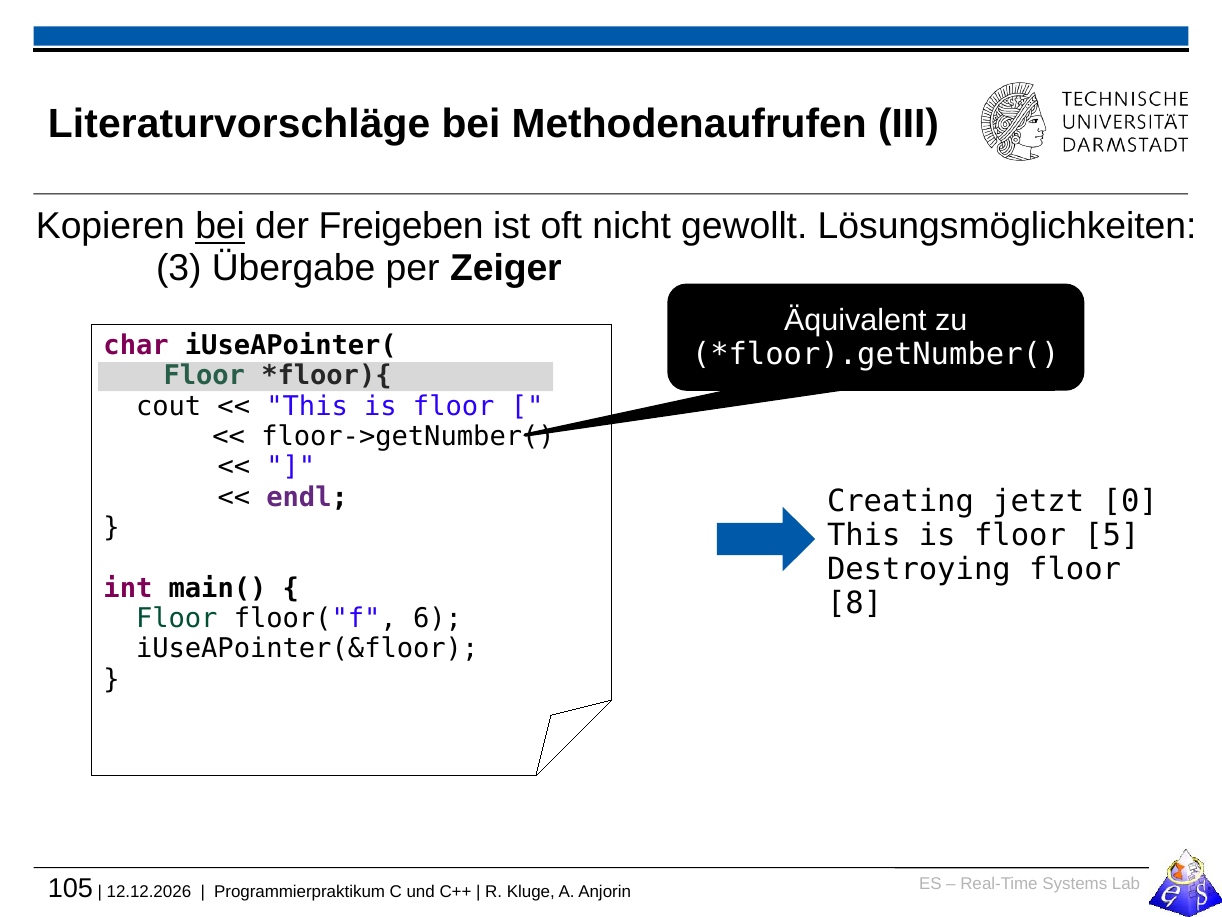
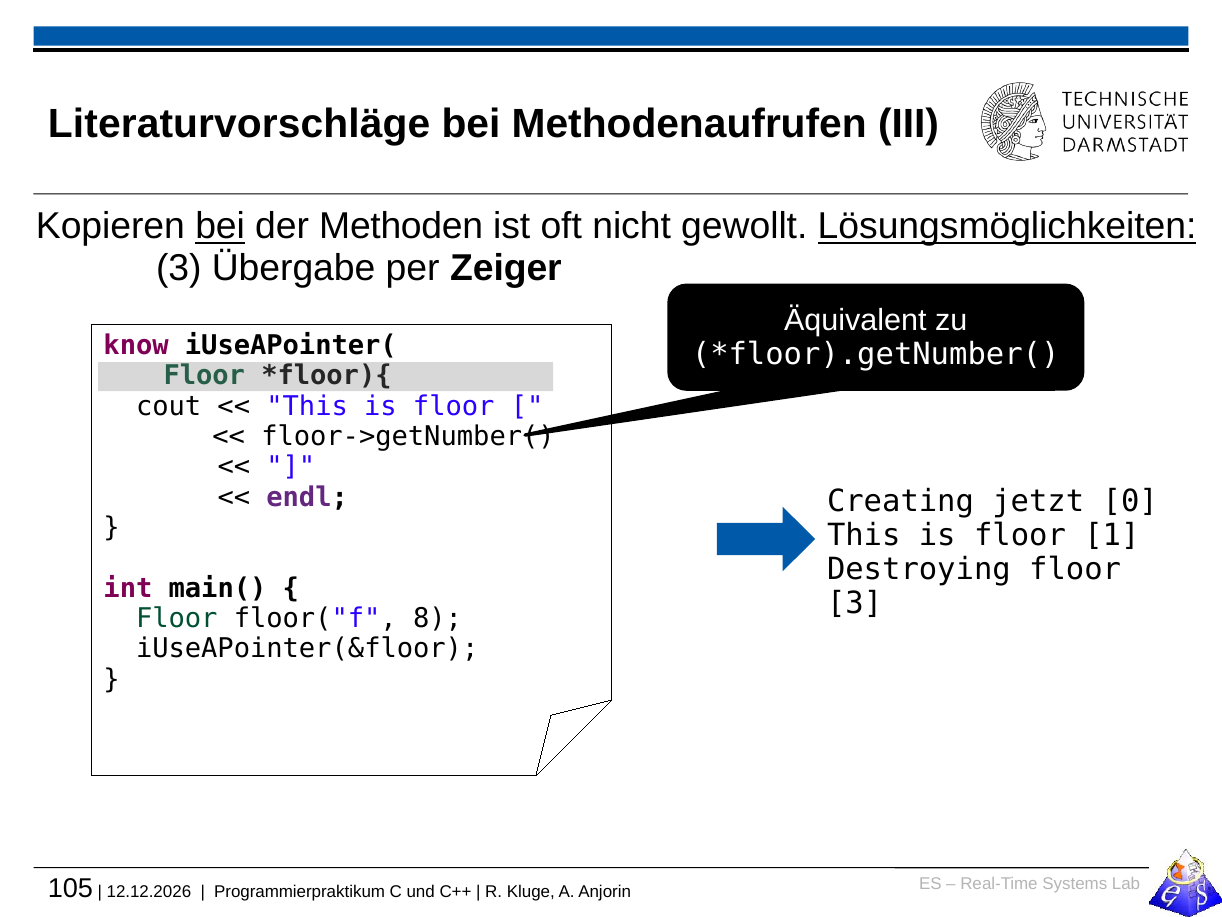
Freigeben: Freigeben -> Methoden (401, 226)
Lösungsmöglichkeiten underline: none -> present (1007, 226)
char: char -> know (136, 345)
5: 5 -> 1 (1112, 535)
8: 8 -> 3 (855, 603)
6: 6 -> 8 (437, 618)
